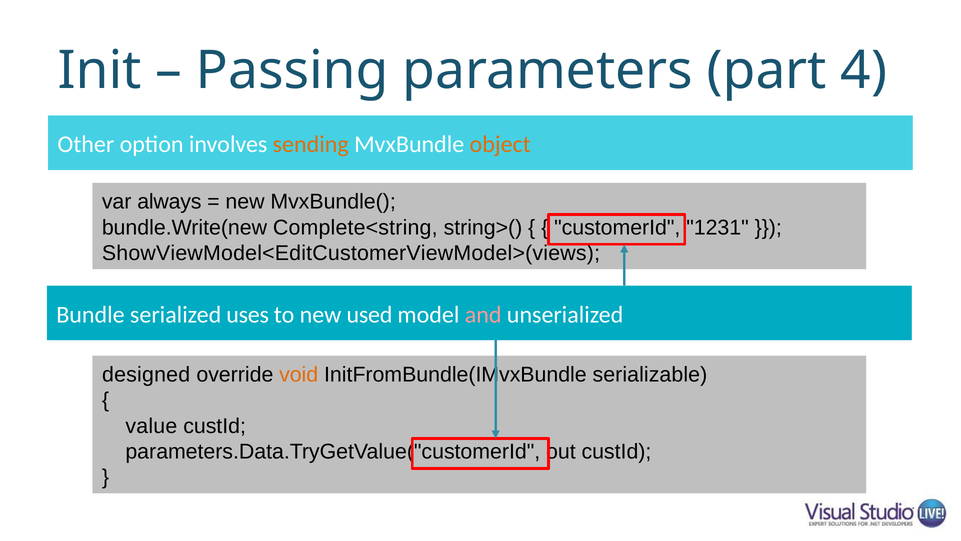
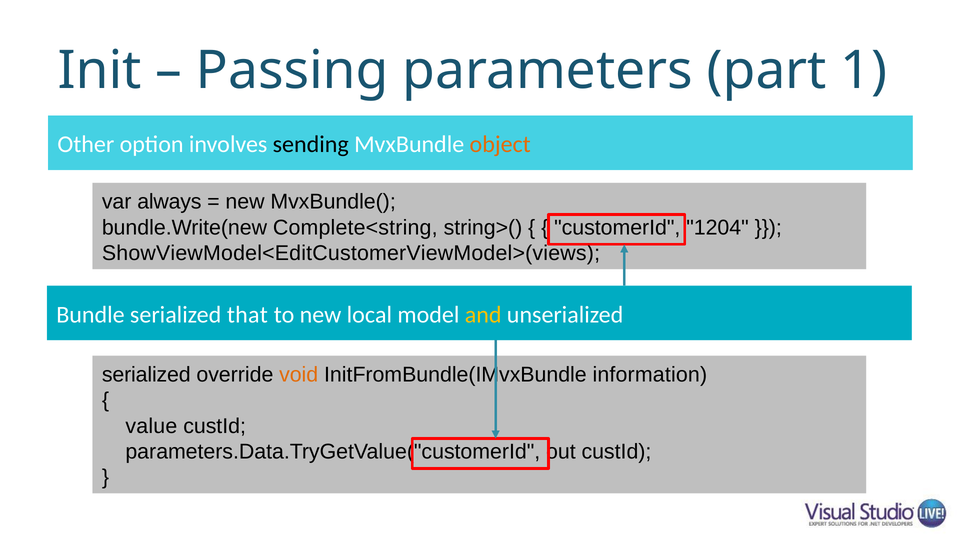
4: 4 -> 1 (864, 70)
sending colour: orange -> black (311, 144)
1231: 1231 -> 1204 (718, 227)
uses: uses -> that (247, 314)
used: used -> local (369, 314)
and colour: pink -> yellow (483, 314)
designed: designed -> serialized (146, 374)
serializable: serializable -> information (650, 374)
